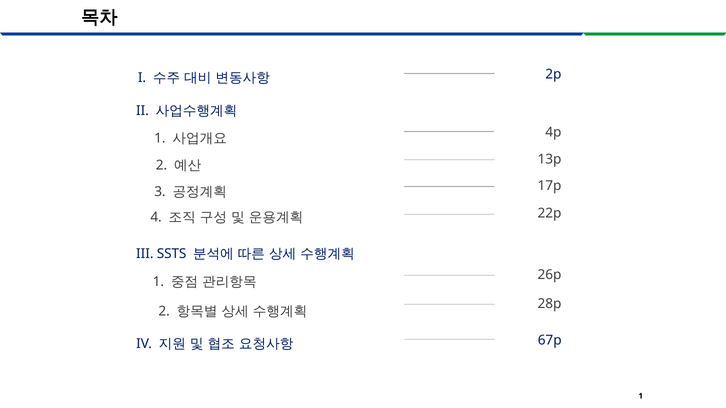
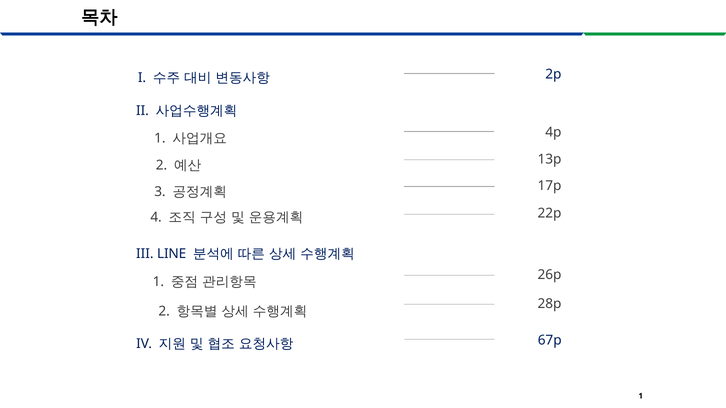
SSTS: SSTS -> LINE (172, 254)
